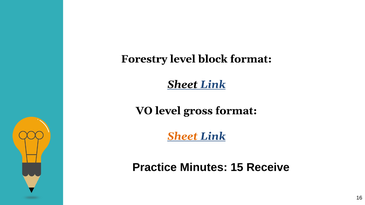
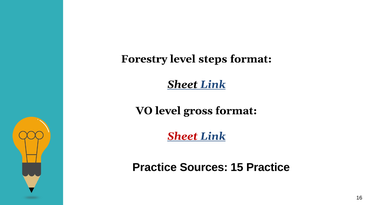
block: block -> steps (213, 59)
Sheet colour: orange -> red (182, 137)
Minutes: Minutes -> Sources (204, 168)
15 Receive: Receive -> Practice (268, 168)
